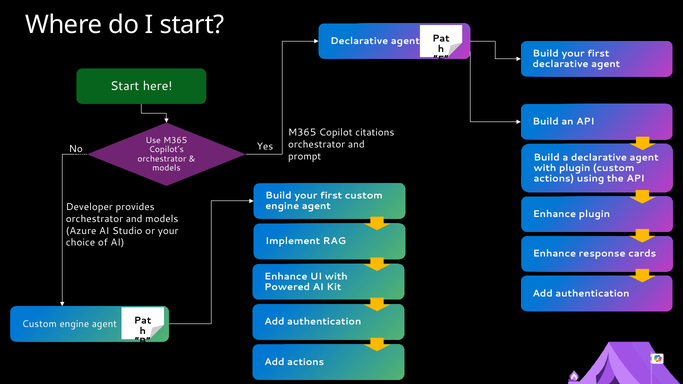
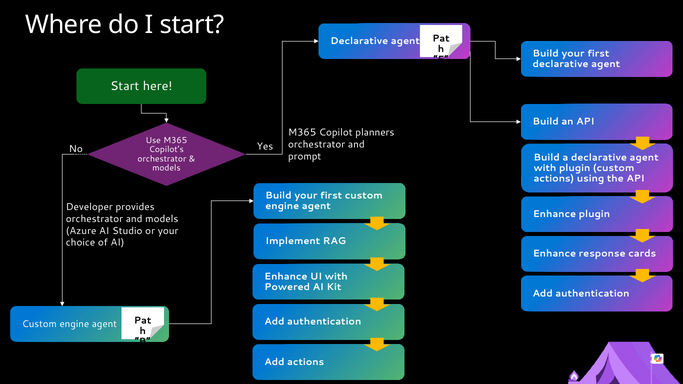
citations: citations -> planners (375, 133)
